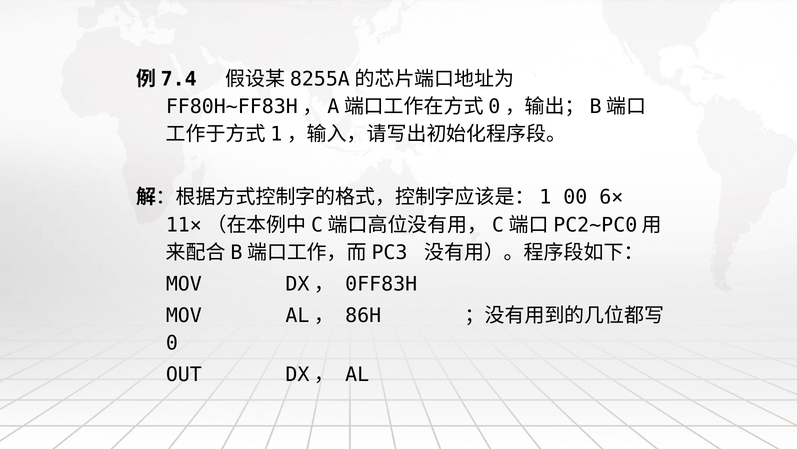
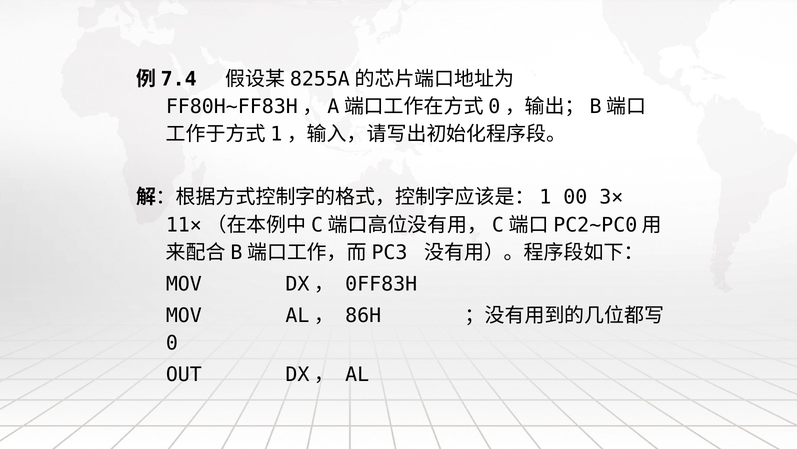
6×: 6× -> 3× (611, 197)
